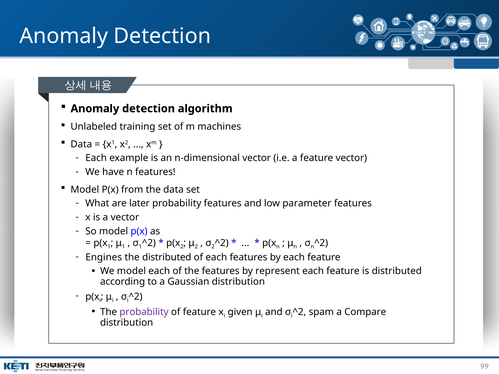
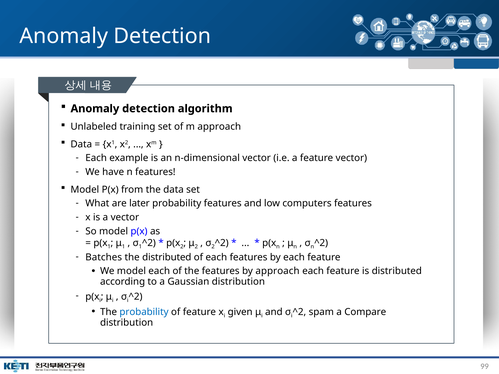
m machines: machines -> approach (219, 127)
parameter: parameter -> computers (307, 204)
Engines: Engines -> Batches (104, 257)
by represent: represent -> approach (278, 271)
probability colour: purple -> blue (144, 312)
